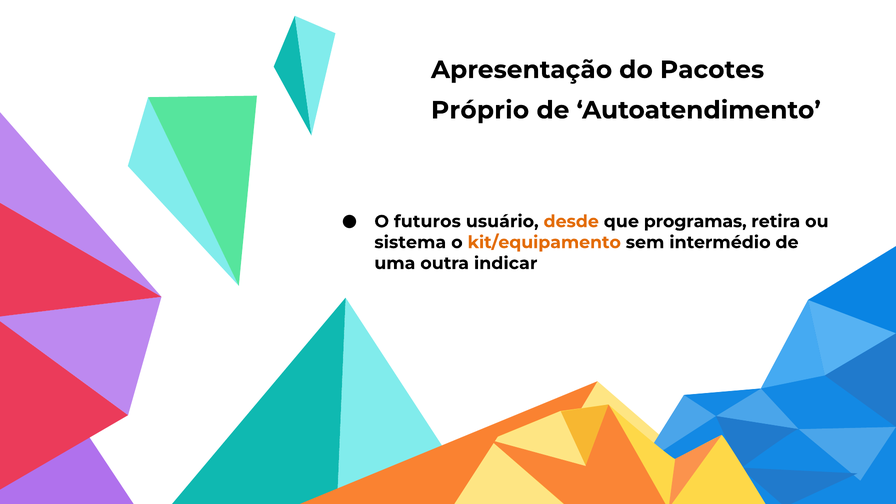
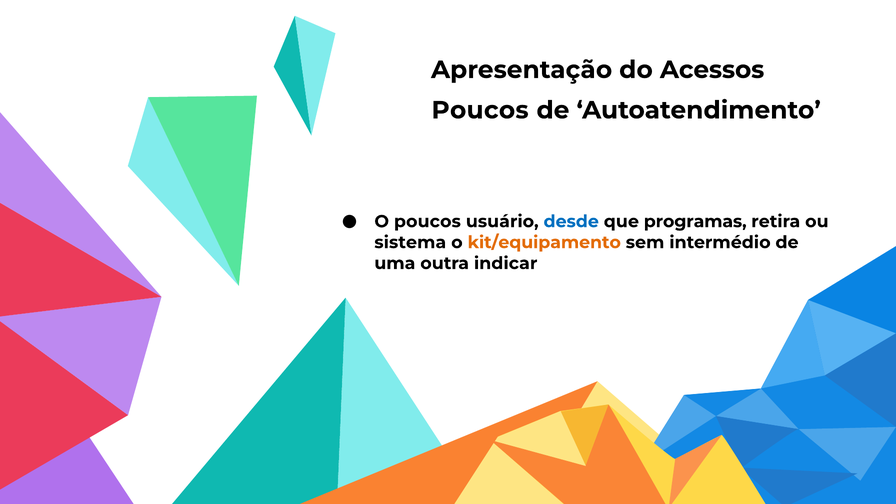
Pacotes: Pacotes -> Acessos (712, 70)
Próprio: Próprio -> Poucos (480, 110)
O futuros: futuros -> poucos (427, 221)
desde colour: orange -> blue (571, 221)
